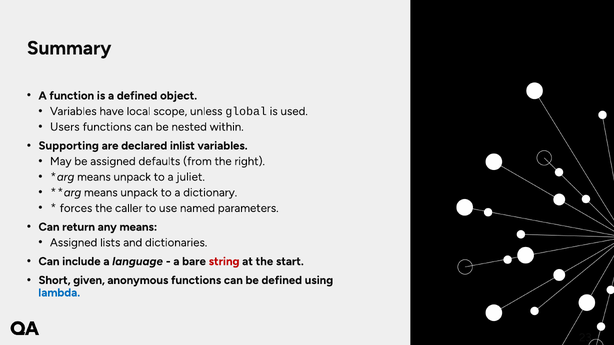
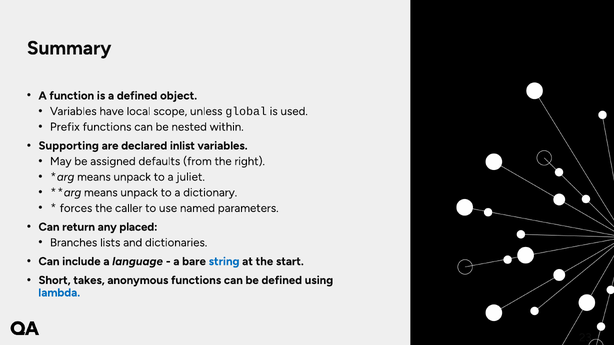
Users: Users -> Prefix (65, 127)
any means: means -> placed (138, 227)
Assigned: Assigned -> Branches (74, 243)
string colour: red -> blue (224, 262)
given: given -> takes (89, 280)
